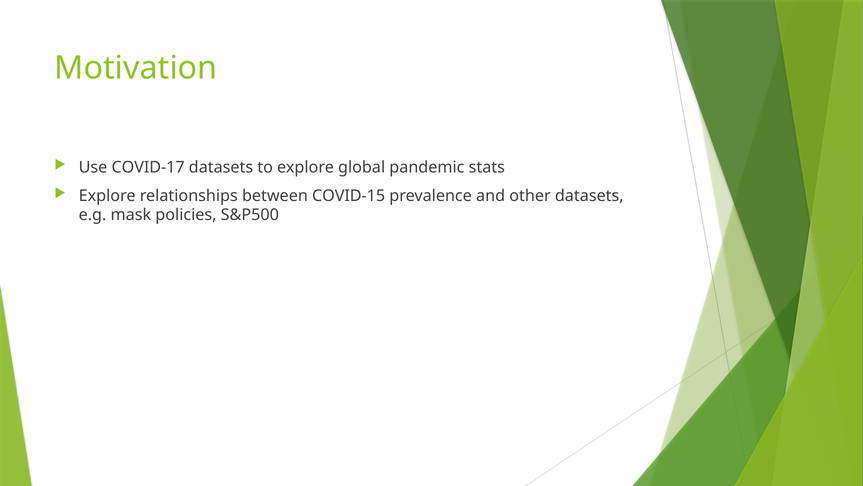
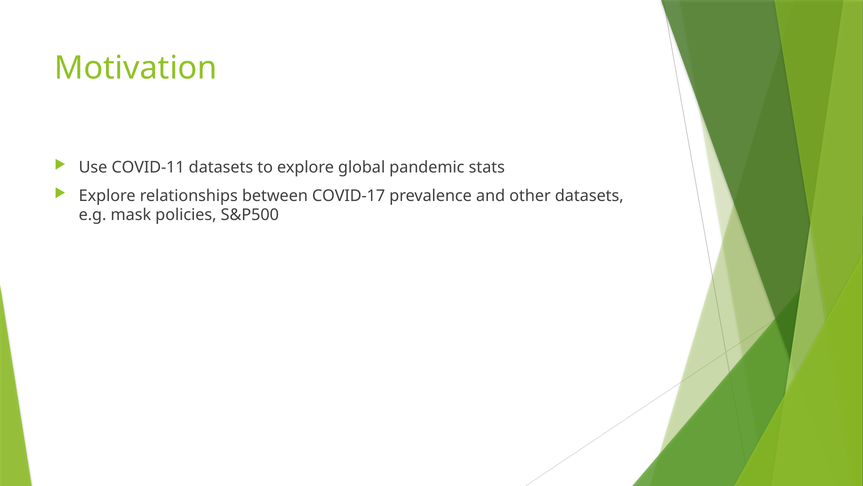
COVID-17: COVID-17 -> COVID-11 (148, 167)
COVID-15: COVID-15 -> COVID-17 (349, 195)
